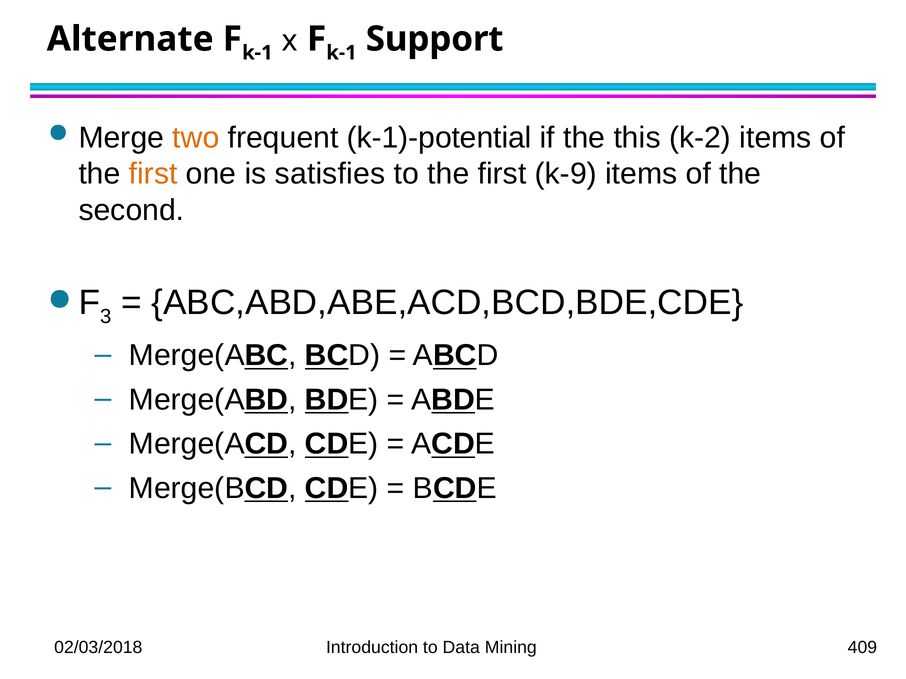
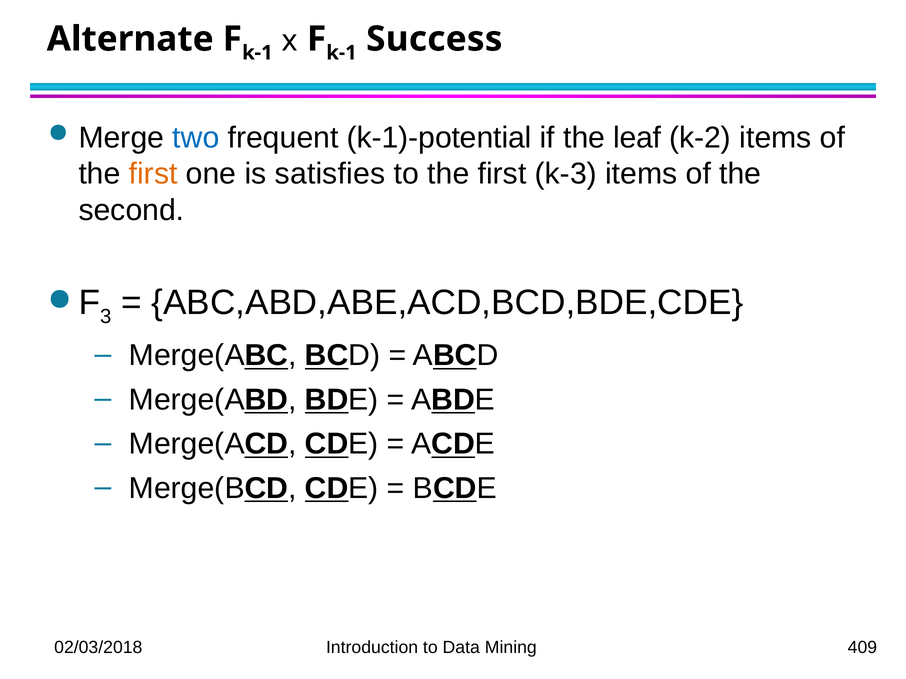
Support: Support -> Success (434, 39)
two colour: orange -> blue (196, 138)
this: this -> leaf (637, 138)
k-9: k-9 -> k-3 (566, 174)
